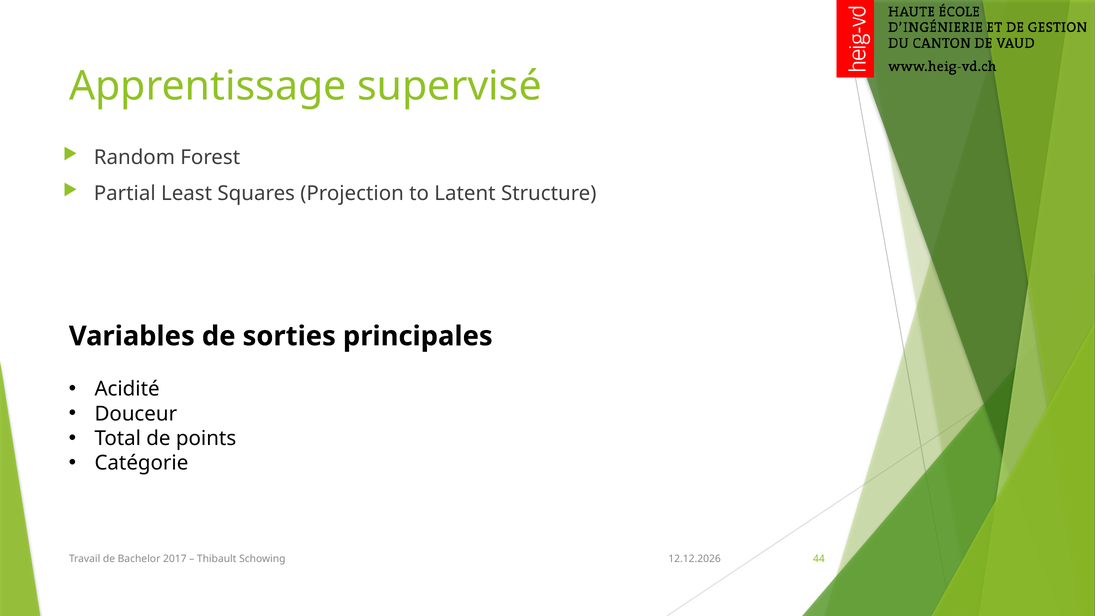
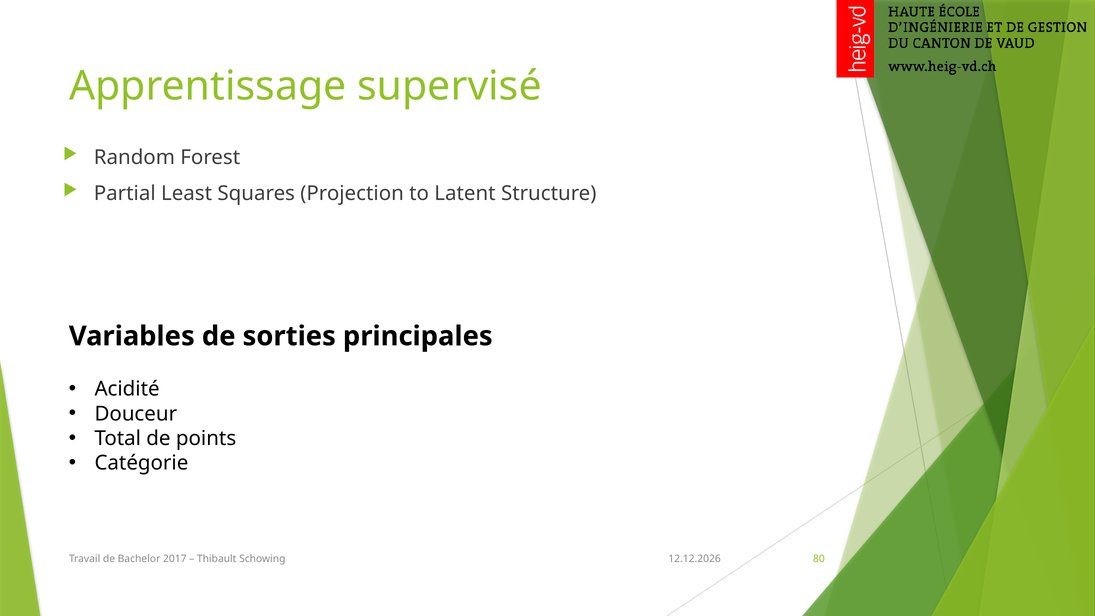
44: 44 -> 80 (819, 559)
